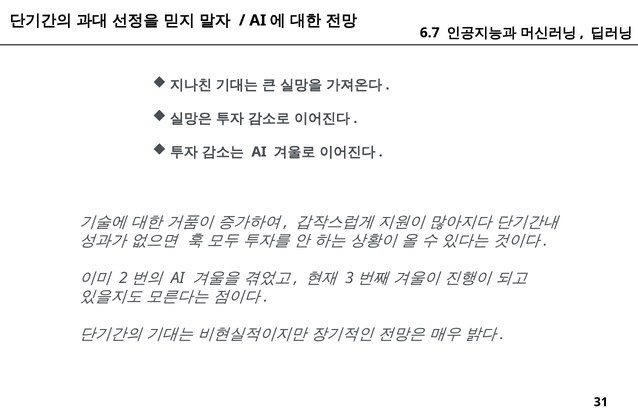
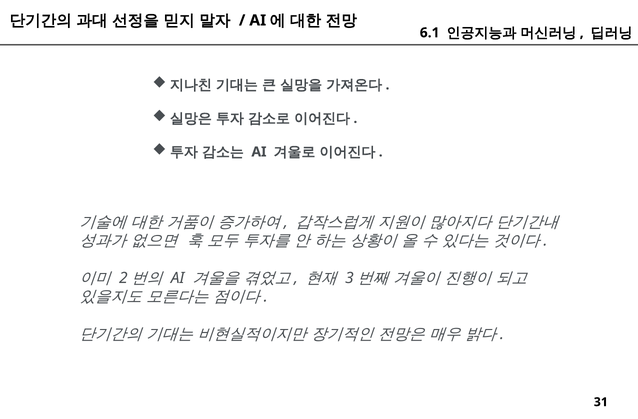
6.7: 6.7 -> 6.1 (430, 33)
